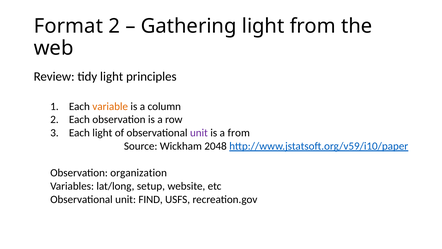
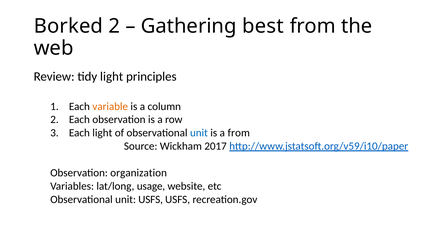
Format: Format -> Borked (68, 26)
Gathering light: light -> best (263, 26)
unit colour: purple -> blue (199, 133)
2048: 2048 -> 2017 (216, 146)
setup: setup -> usage (151, 186)
unit FIND: FIND -> USFS (151, 199)
